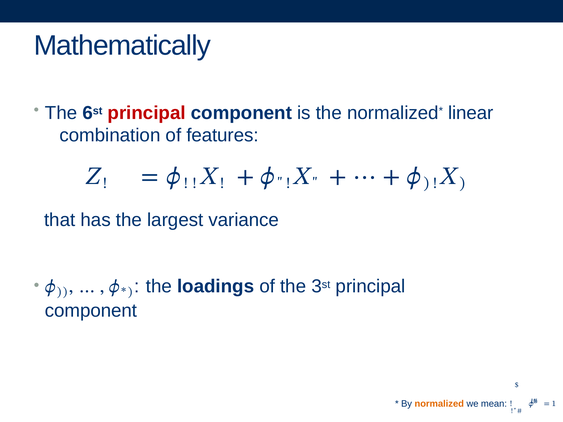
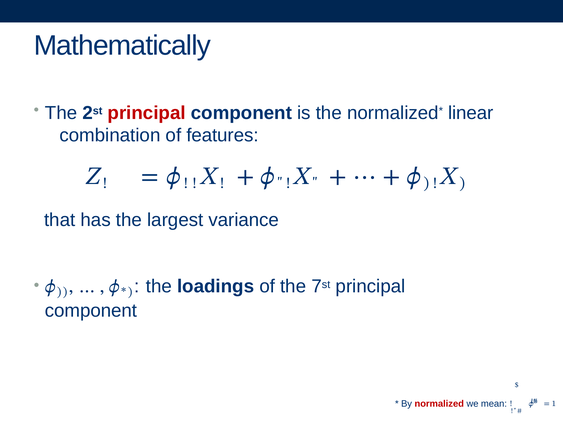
6: 6 -> 2 (88, 113)
3: 3 -> 7 (317, 287)
normalized colour: orange -> red (439, 404)
